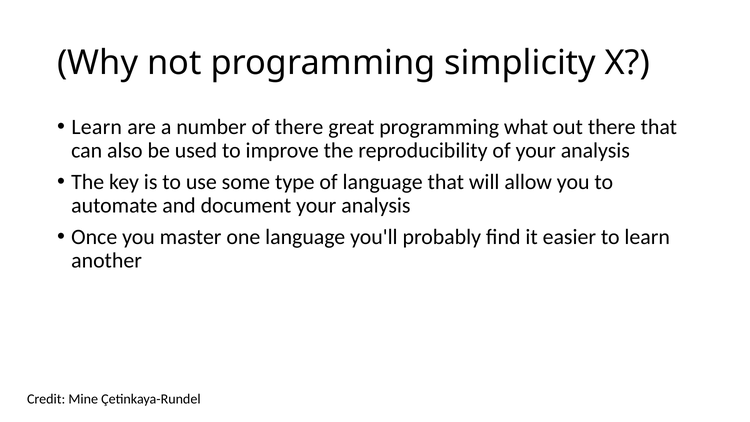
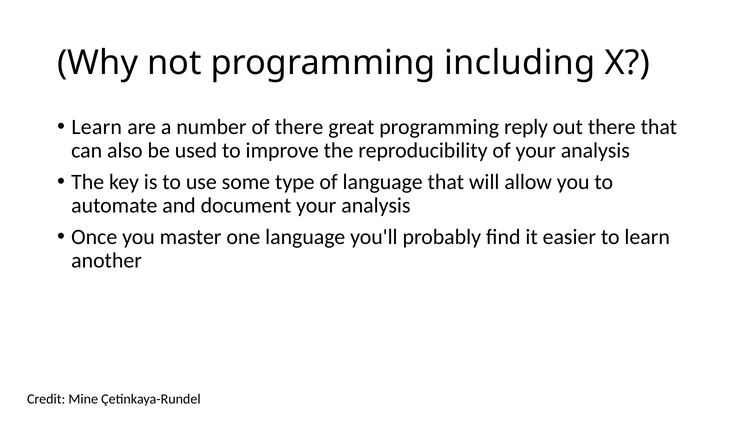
simplicity: simplicity -> including (520, 63)
what: what -> reply (526, 127)
